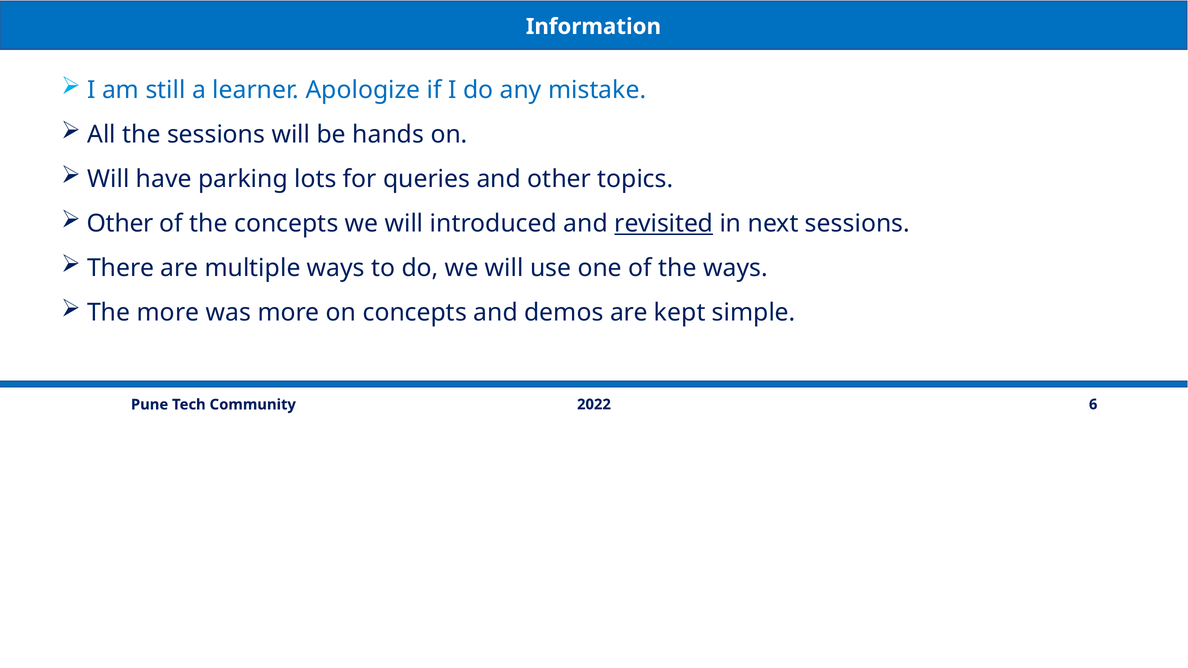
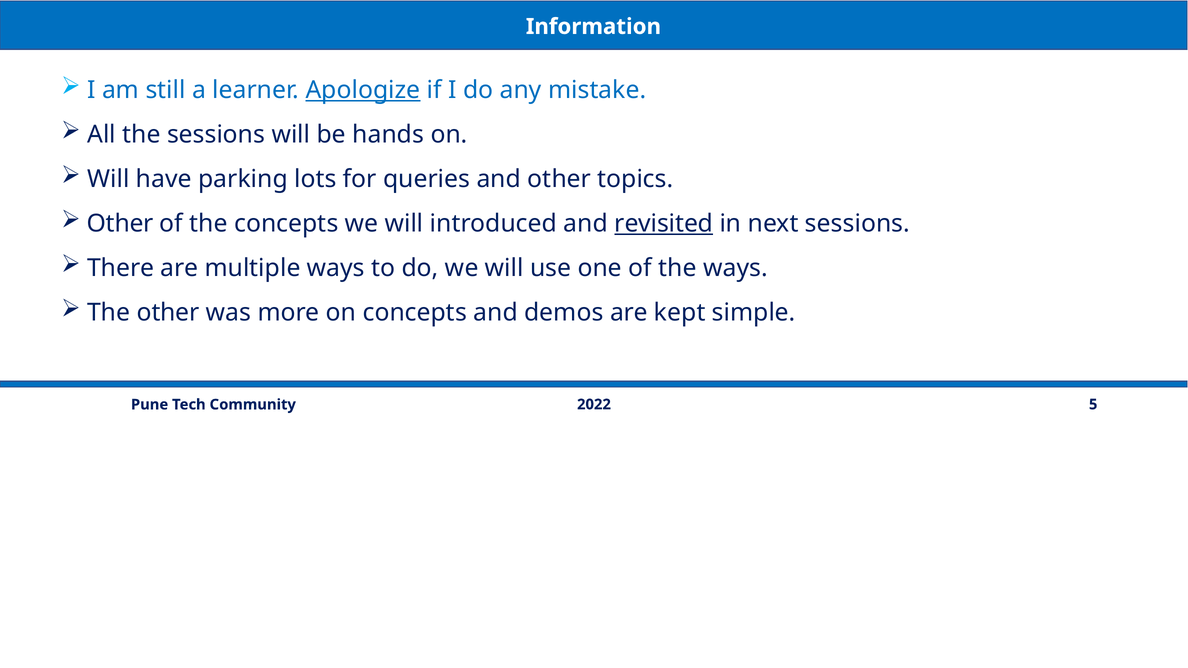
Apologize underline: none -> present (363, 90)
The more: more -> other (168, 313)
6: 6 -> 5 (1093, 405)
